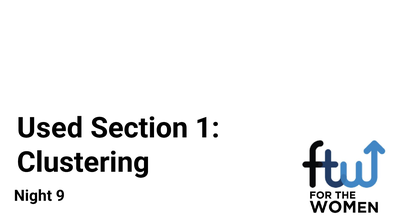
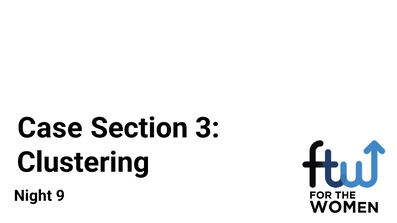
Used: Used -> Case (50, 128)
1: 1 -> 3 (207, 128)
